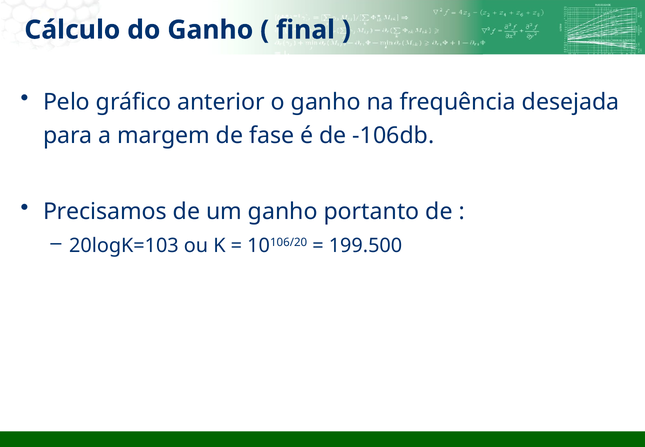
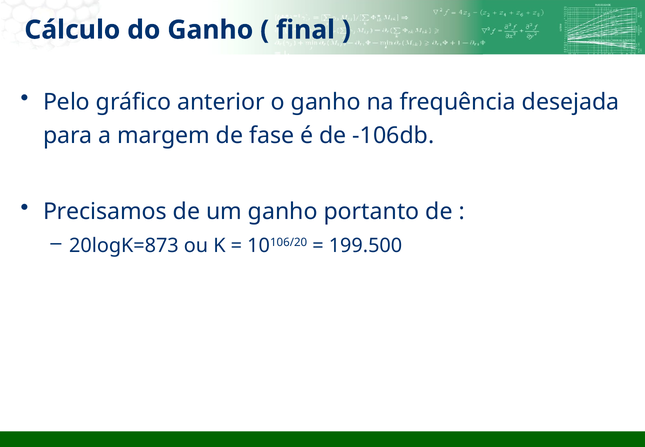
20logK=103: 20logK=103 -> 20logK=873 (124, 246)
